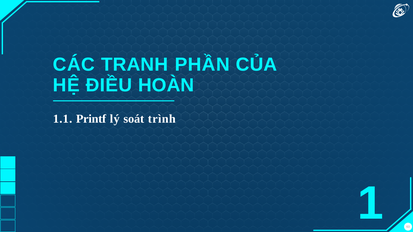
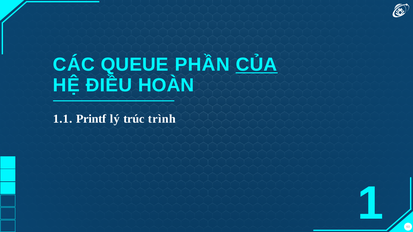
TRANH: TRANH -> QUEUE (135, 65)
CỦA underline: none -> present (257, 65)
soát: soát -> trúc (134, 119)
